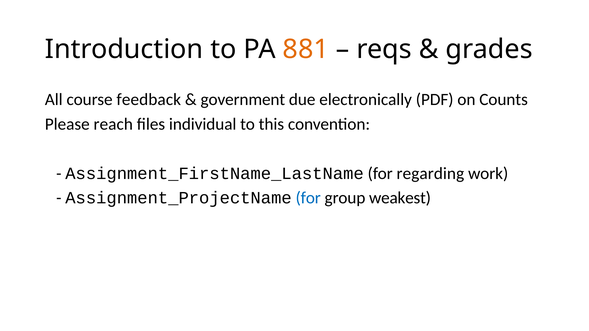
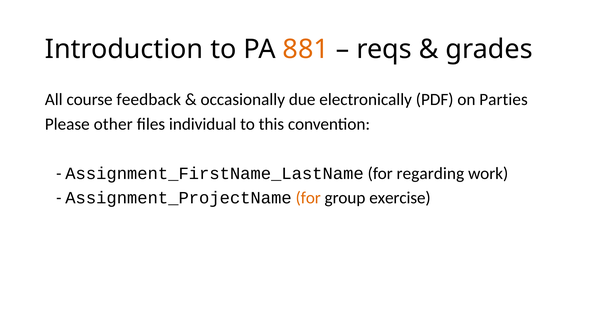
government: government -> occasionally (243, 100)
Counts: Counts -> Parties (504, 100)
reach: reach -> other (113, 124)
for colour: blue -> orange (308, 198)
weakest: weakest -> exercise (400, 198)
